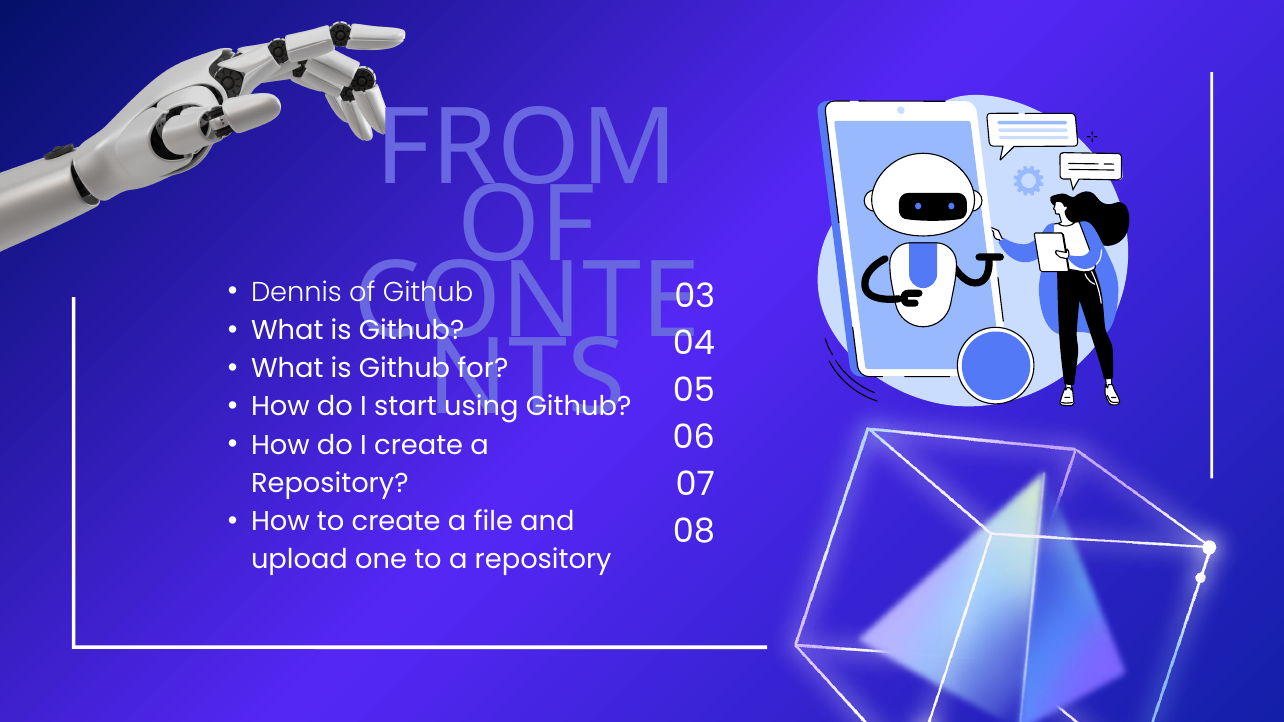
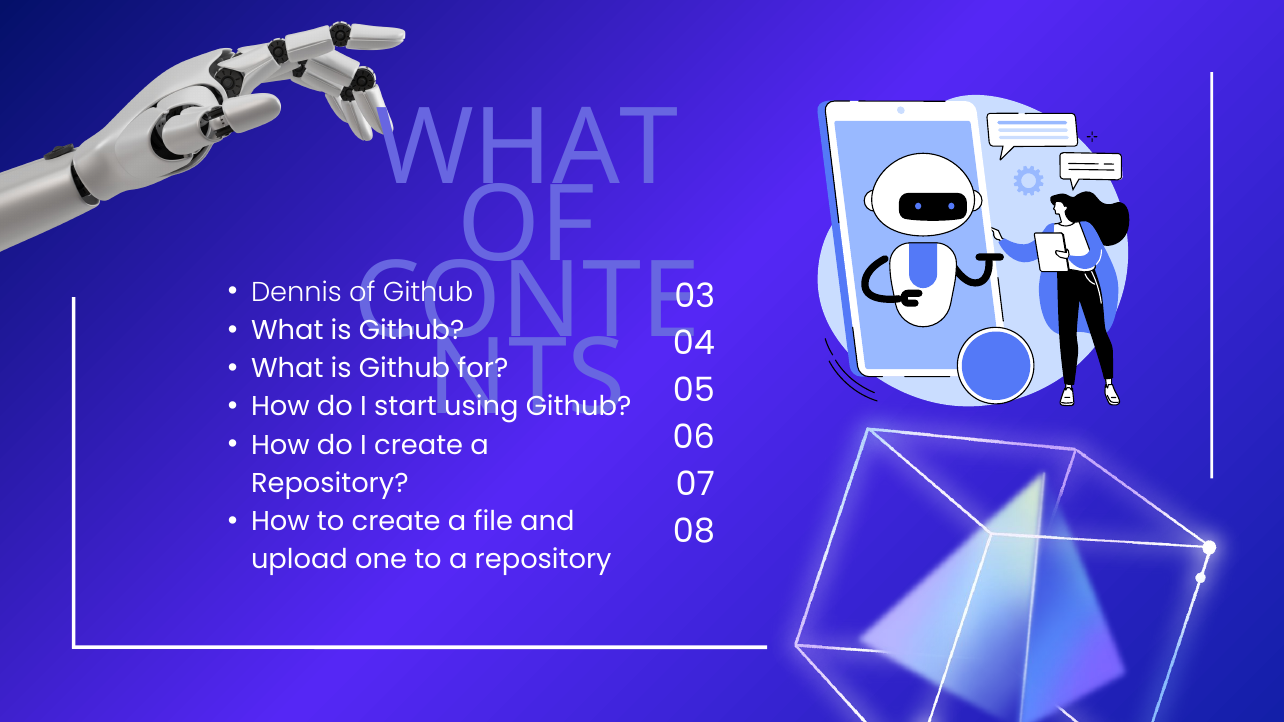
FROM: FROM -> WHAT (527, 149)
